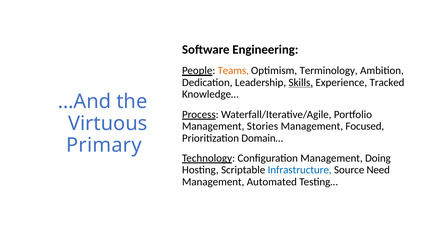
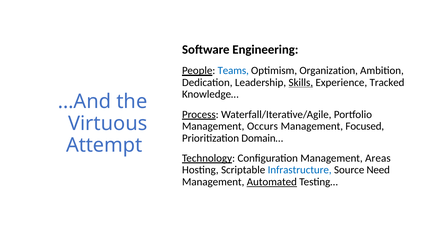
Teams colour: orange -> blue (233, 70)
Terminology: Terminology -> Organization (329, 70)
Stories: Stories -> Occurs (262, 126)
Primary: Primary -> Attempt (104, 145)
Doing: Doing -> Areas (378, 158)
Automated underline: none -> present (272, 181)
